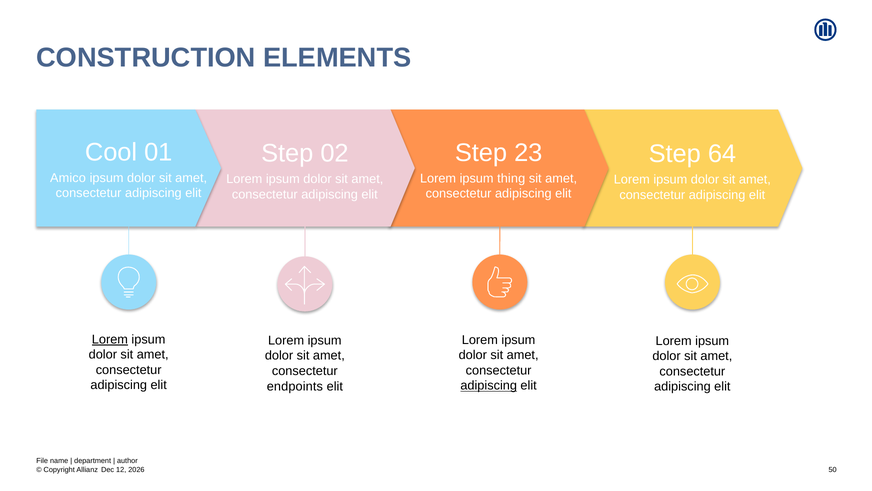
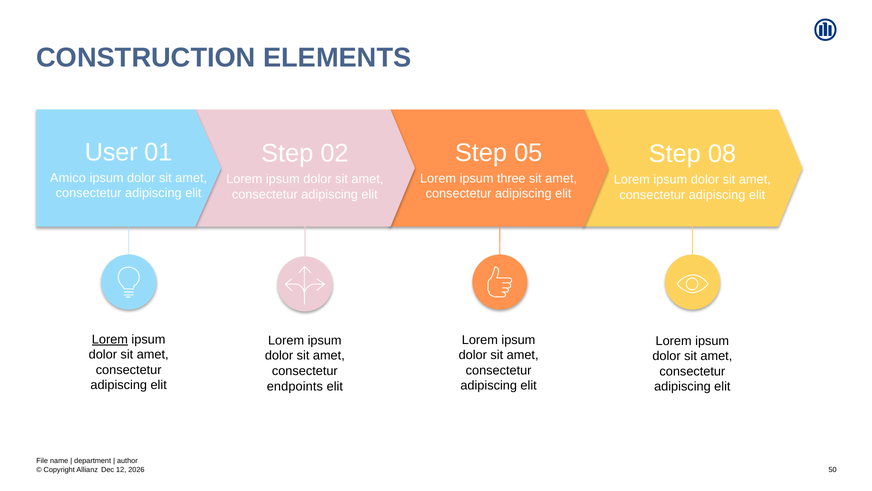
Cool: Cool -> User (111, 152)
23: 23 -> 05 (528, 153)
64: 64 -> 08 (722, 154)
thing: thing -> three (511, 178)
adipiscing underline: present -> none (489, 385)
